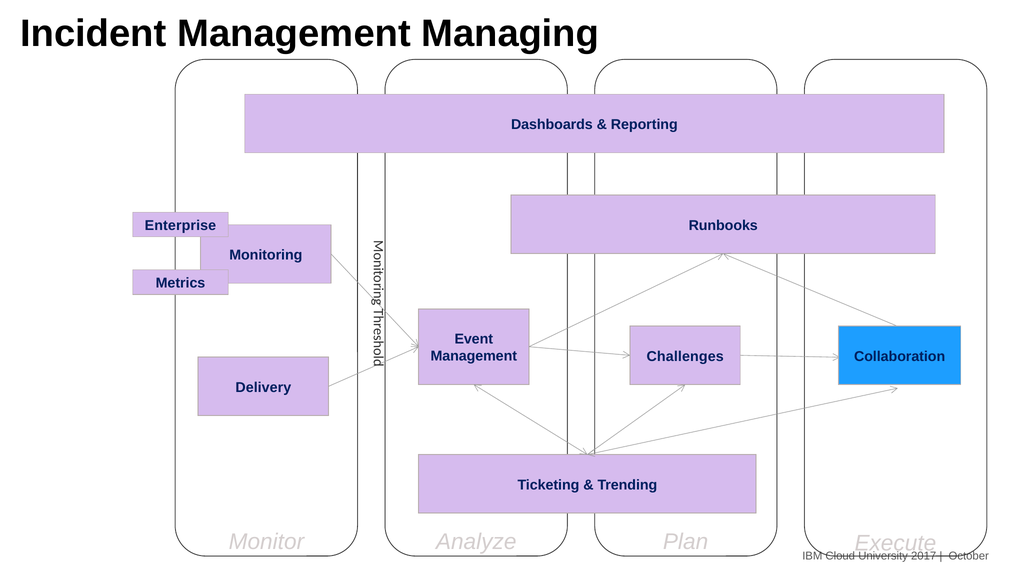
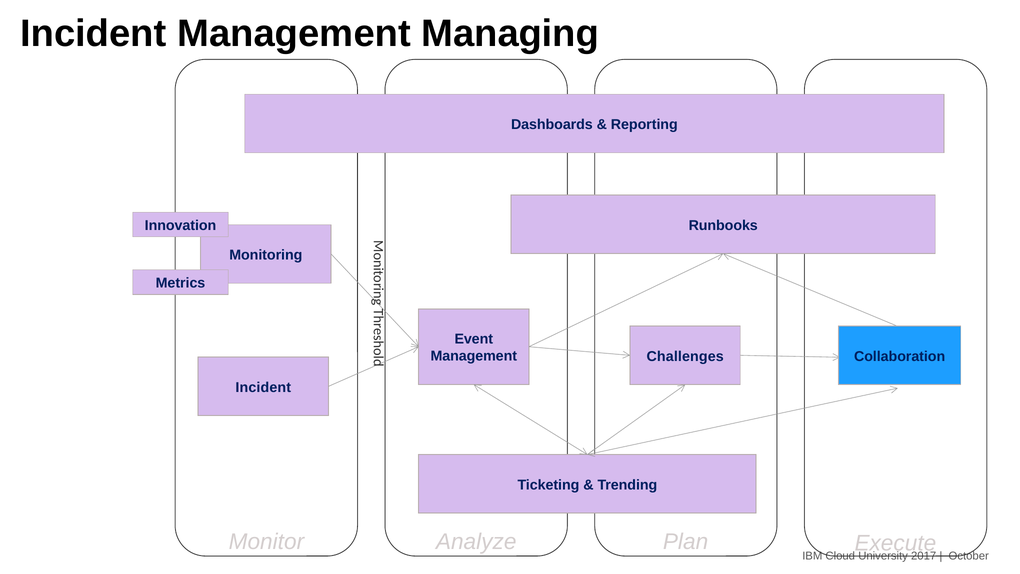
Enterprise: Enterprise -> Innovation (181, 225)
Delivery: Delivery -> Incident (263, 387)
